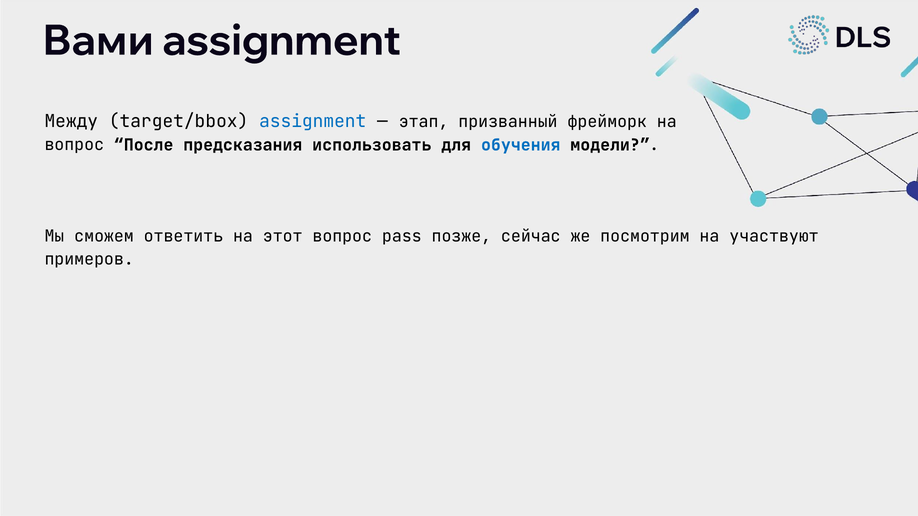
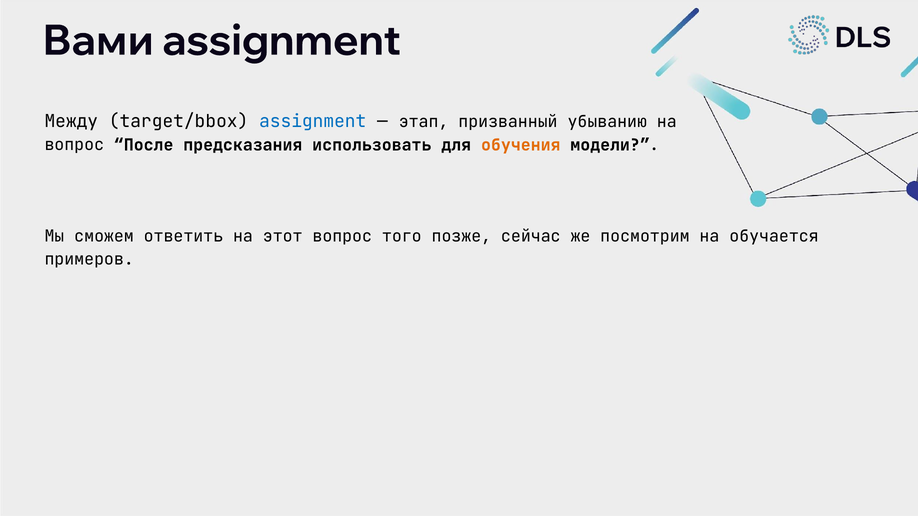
фрейморк: фрейморк -> убыванию (607, 122)
обучения colour: blue -> orange (521, 145)
pass: pass -> того (402, 237)
участвуют: участвуют -> обучается (774, 237)
